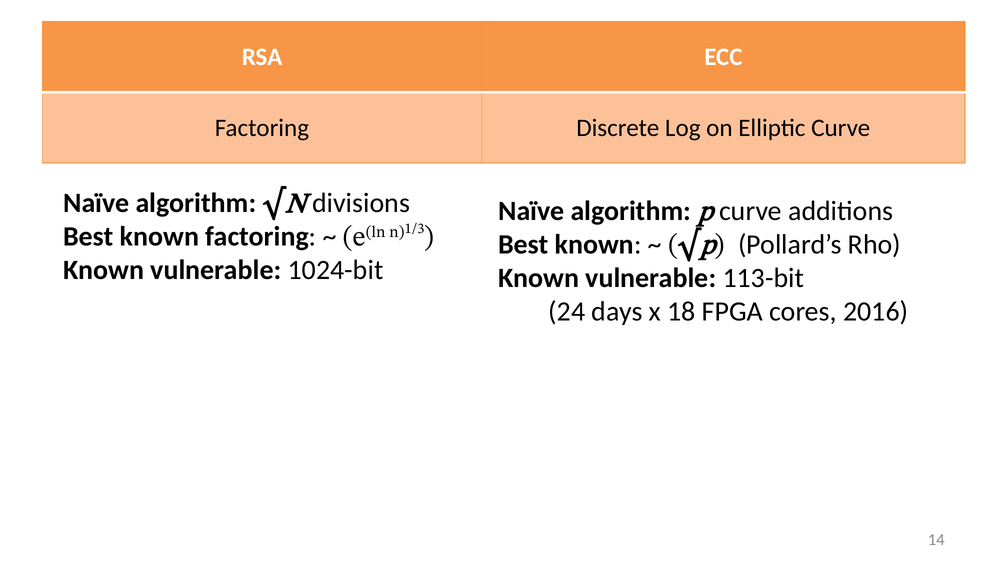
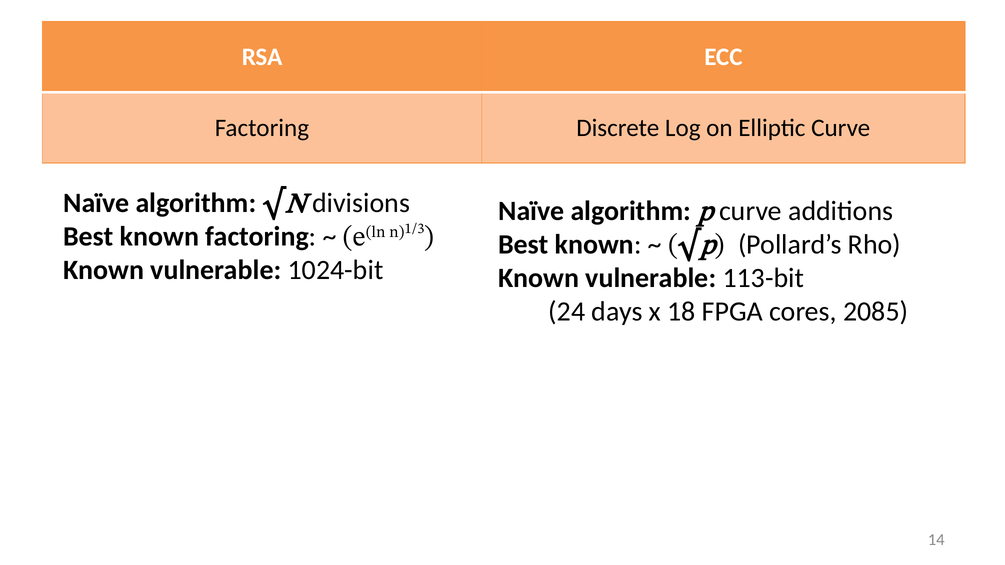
2016: 2016 -> 2085 (876, 312)
